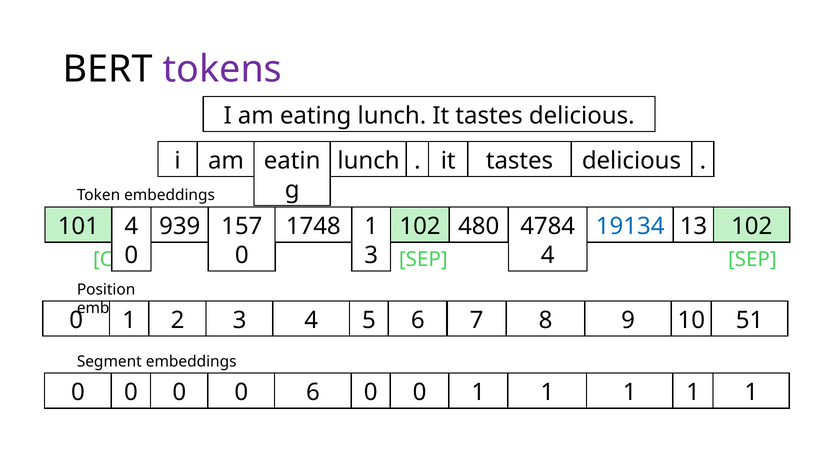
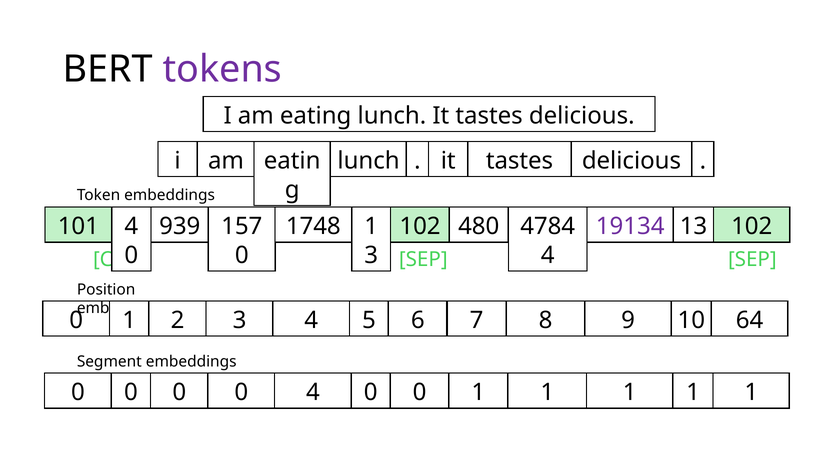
19134 colour: blue -> purple (630, 226)
51: 51 -> 64 (750, 320)
0 6: 6 -> 4 (313, 392)
